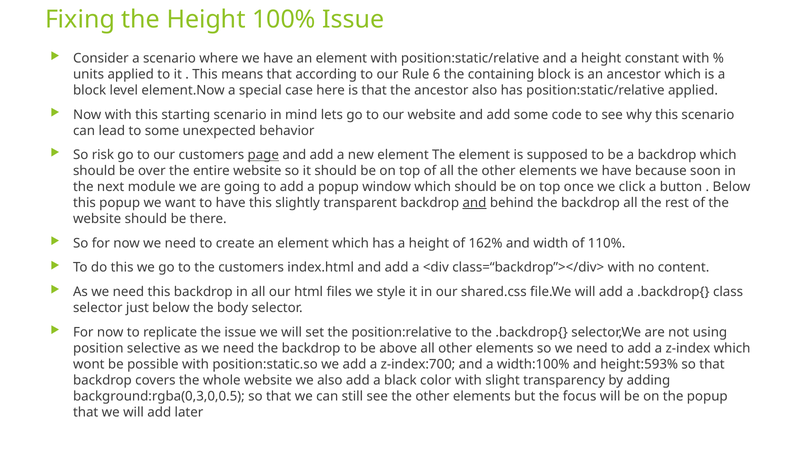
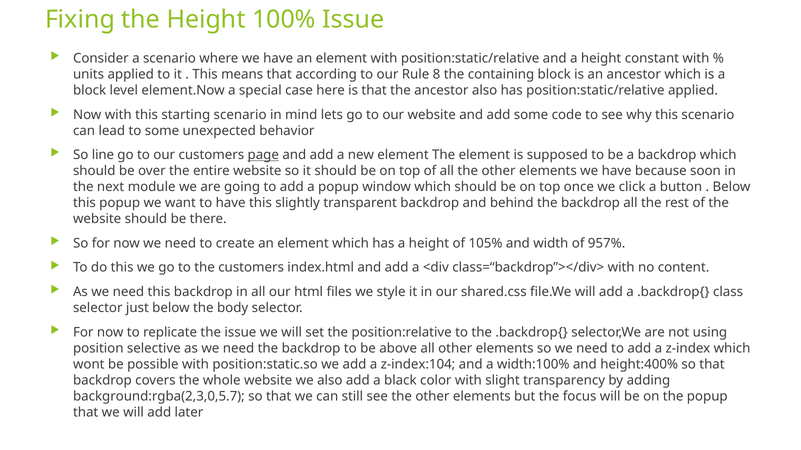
6: 6 -> 8 (437, 74)
risk: risk -> line (103, 155)
and underline: present -> none (474, 203)
162%: 162% -> 105% (486, 244)
110%: 110% -> 957% (607, 244)
z-index:700: z-index:700 -> z-index:104 (418, 365)
height:593%: height:593% -> height:400% (639, 365)
background:rgba(0,3,0,0.5: background:rgba(0,3,0,0.5 -> background:rgba(2,3,0,5.7 (159, 397)
